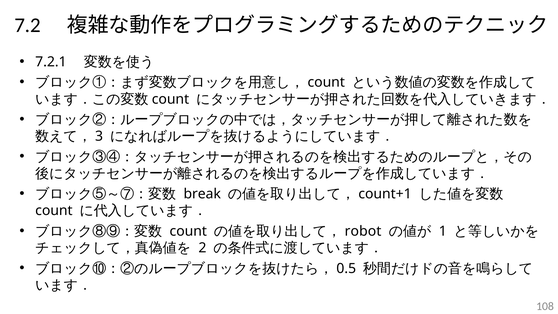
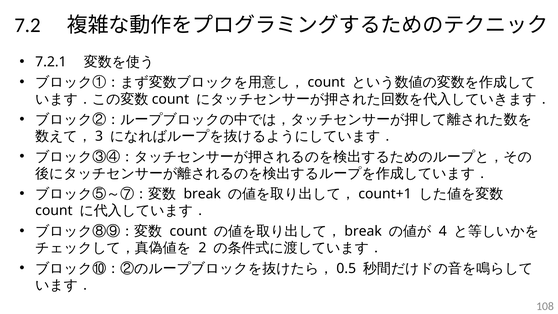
robot: robot -> break (363, 231)
1: 1 -> 4 (443, 231)
